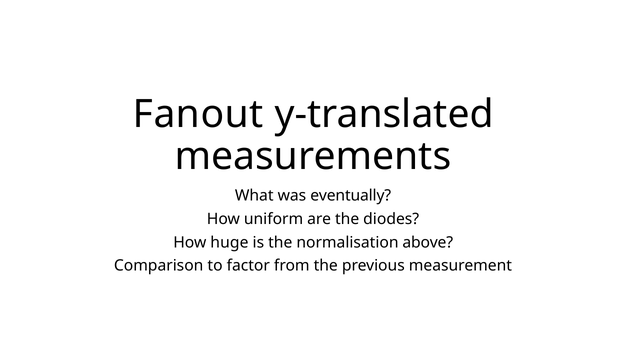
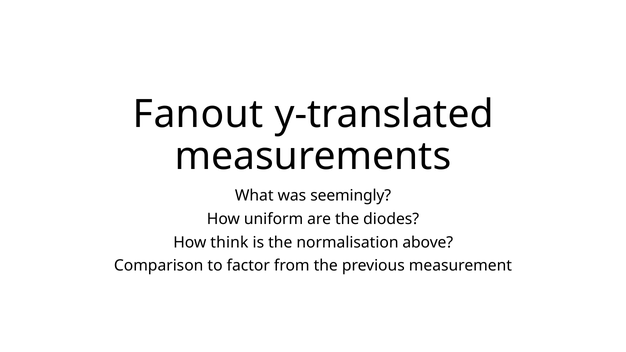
eventually: eventually -> seemingly (351, 196)
huge: huge -> think (229, 243)
